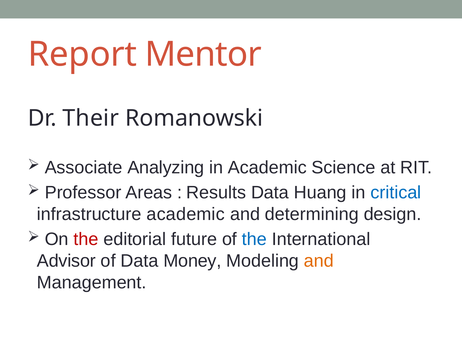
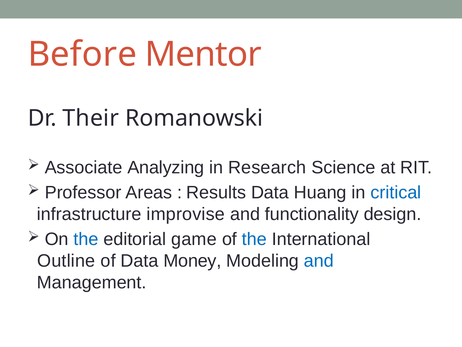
Report: Report -> Before (82, 54)
in Academic: Academic -> Research (267, 167)
infrastructure academic: academic -> improvise (186, 214)
determining: determining -> functionality (312, 214)
the colour: red -> blue (86, 239)
future: future -> game (194, 239)
Advisor: Advisor -> Outline (66, 261)
and colour: orange -> blue (319, 261)
